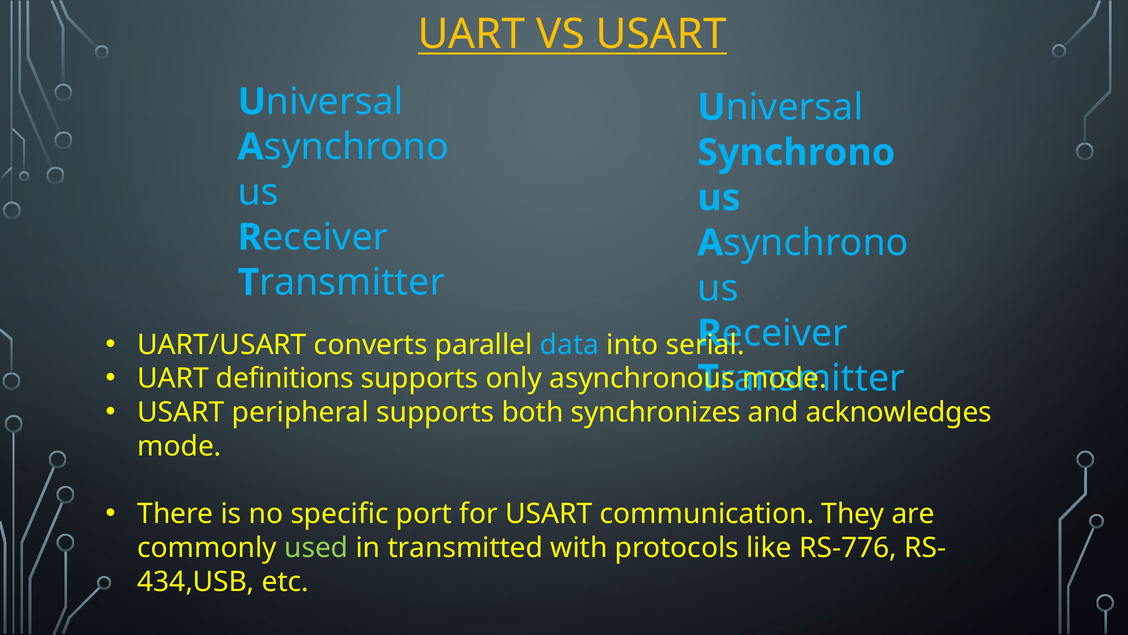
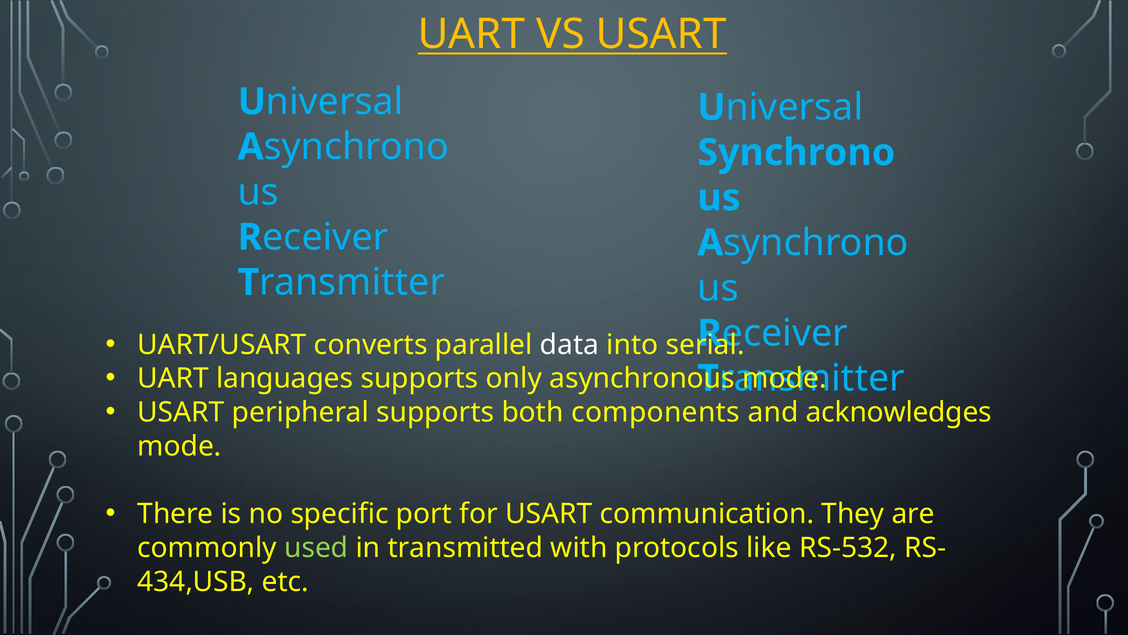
data colour: light blue -> white (569, 345)
definitions: definitions -> languages (285, 378)
synchronizes: synchronizes -> components (656, 412)
RS-776: RS-776 -> RS-532 (848, 548)
